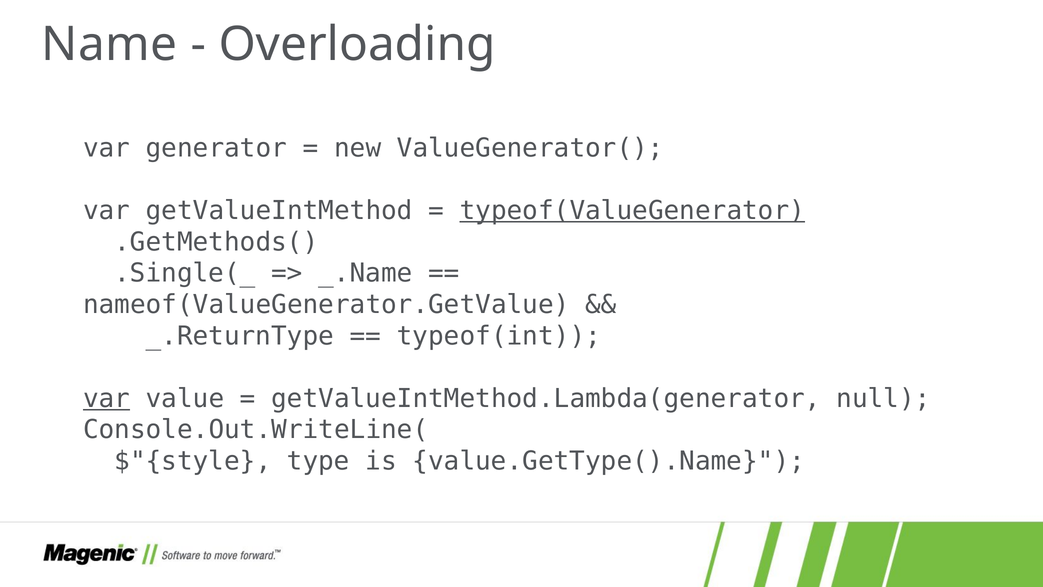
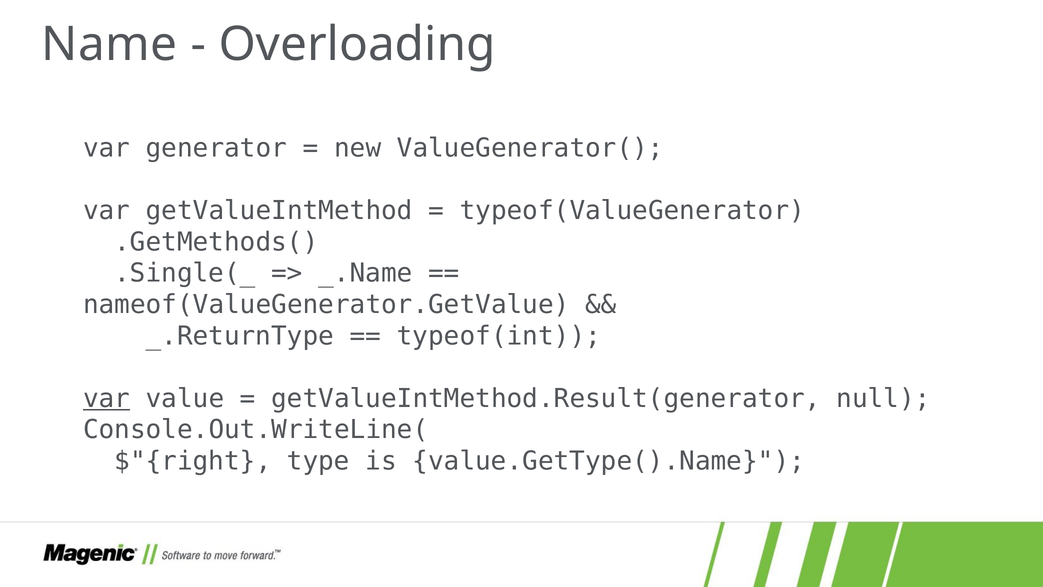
typeof(ValueGenerator underline: present -> none (632, 211)
getValueIntMethod.Lambda(generator: getValueIntMethod.Lambda(generator -> getValueIntMethod.Result(generator (546, 398)
$"{style: $"{style -> $"{right (193, 461)
